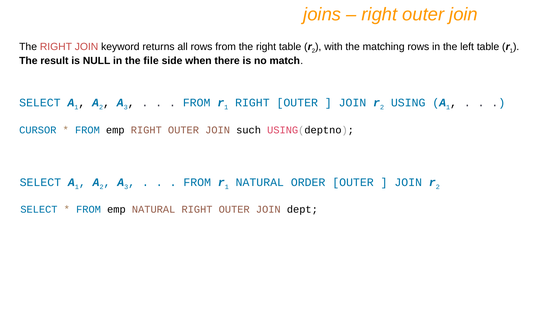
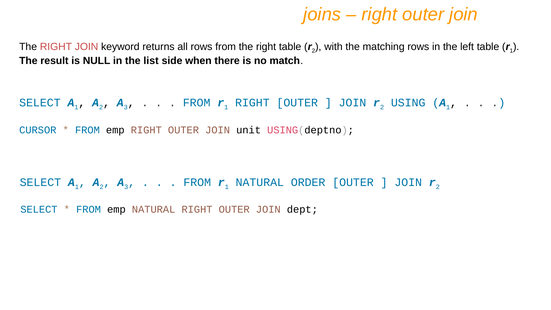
file: file -> list (151, 61)
such: such -> unit (249, 130)
